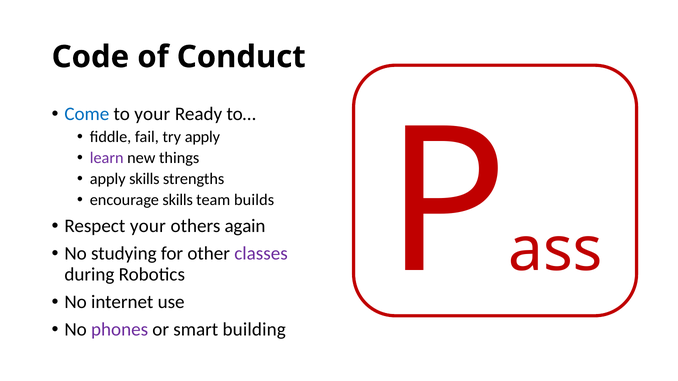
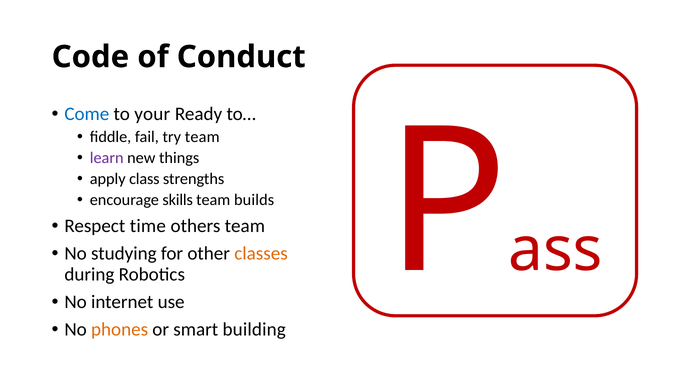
try apply: apply -> team (202, 137)
apply skills: skills -> class (144, 179)
Respect your: your -> time (148, 226)
others again: again -> team (245, 226)
classes colour: purple -> orange (261, 254)
phones colour: purple -> orange (120, 330)
